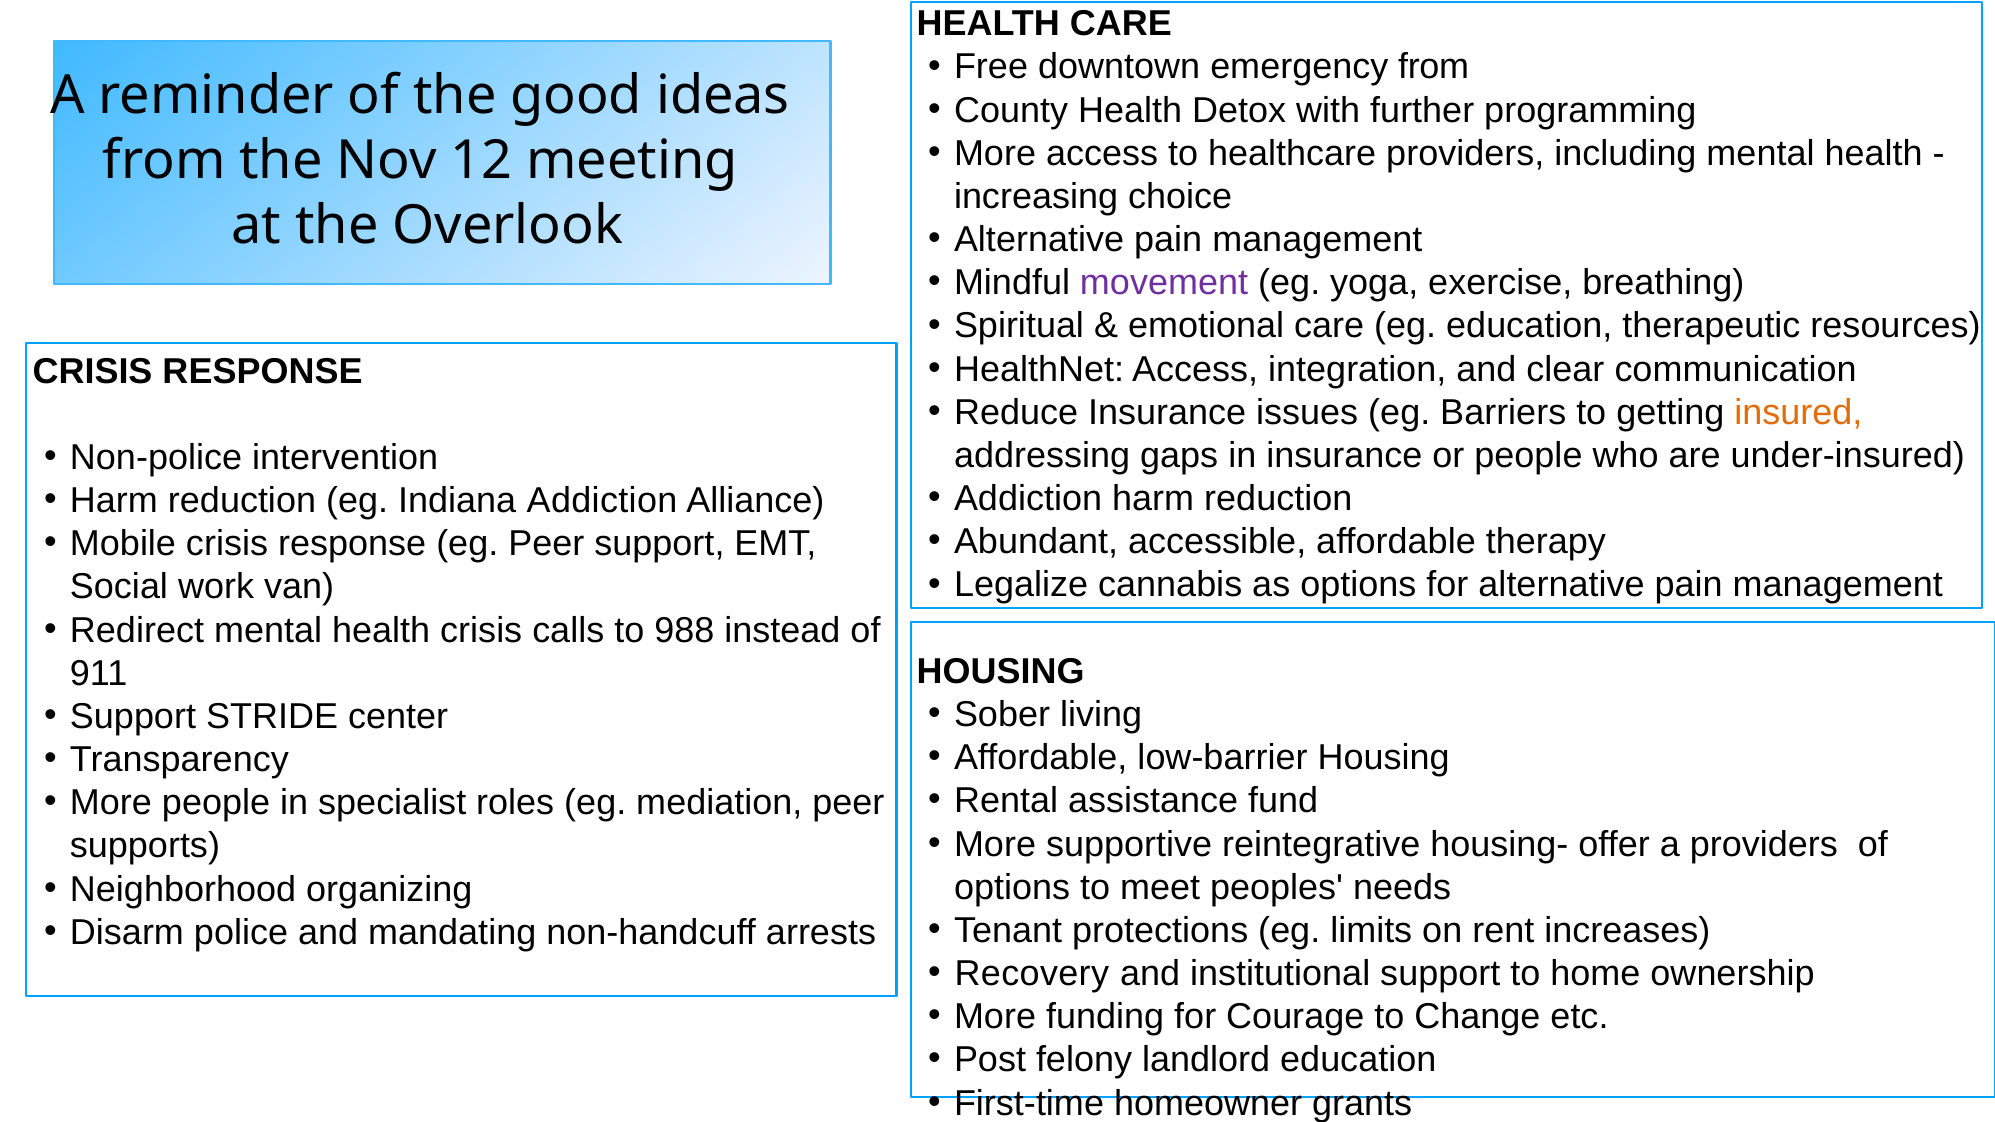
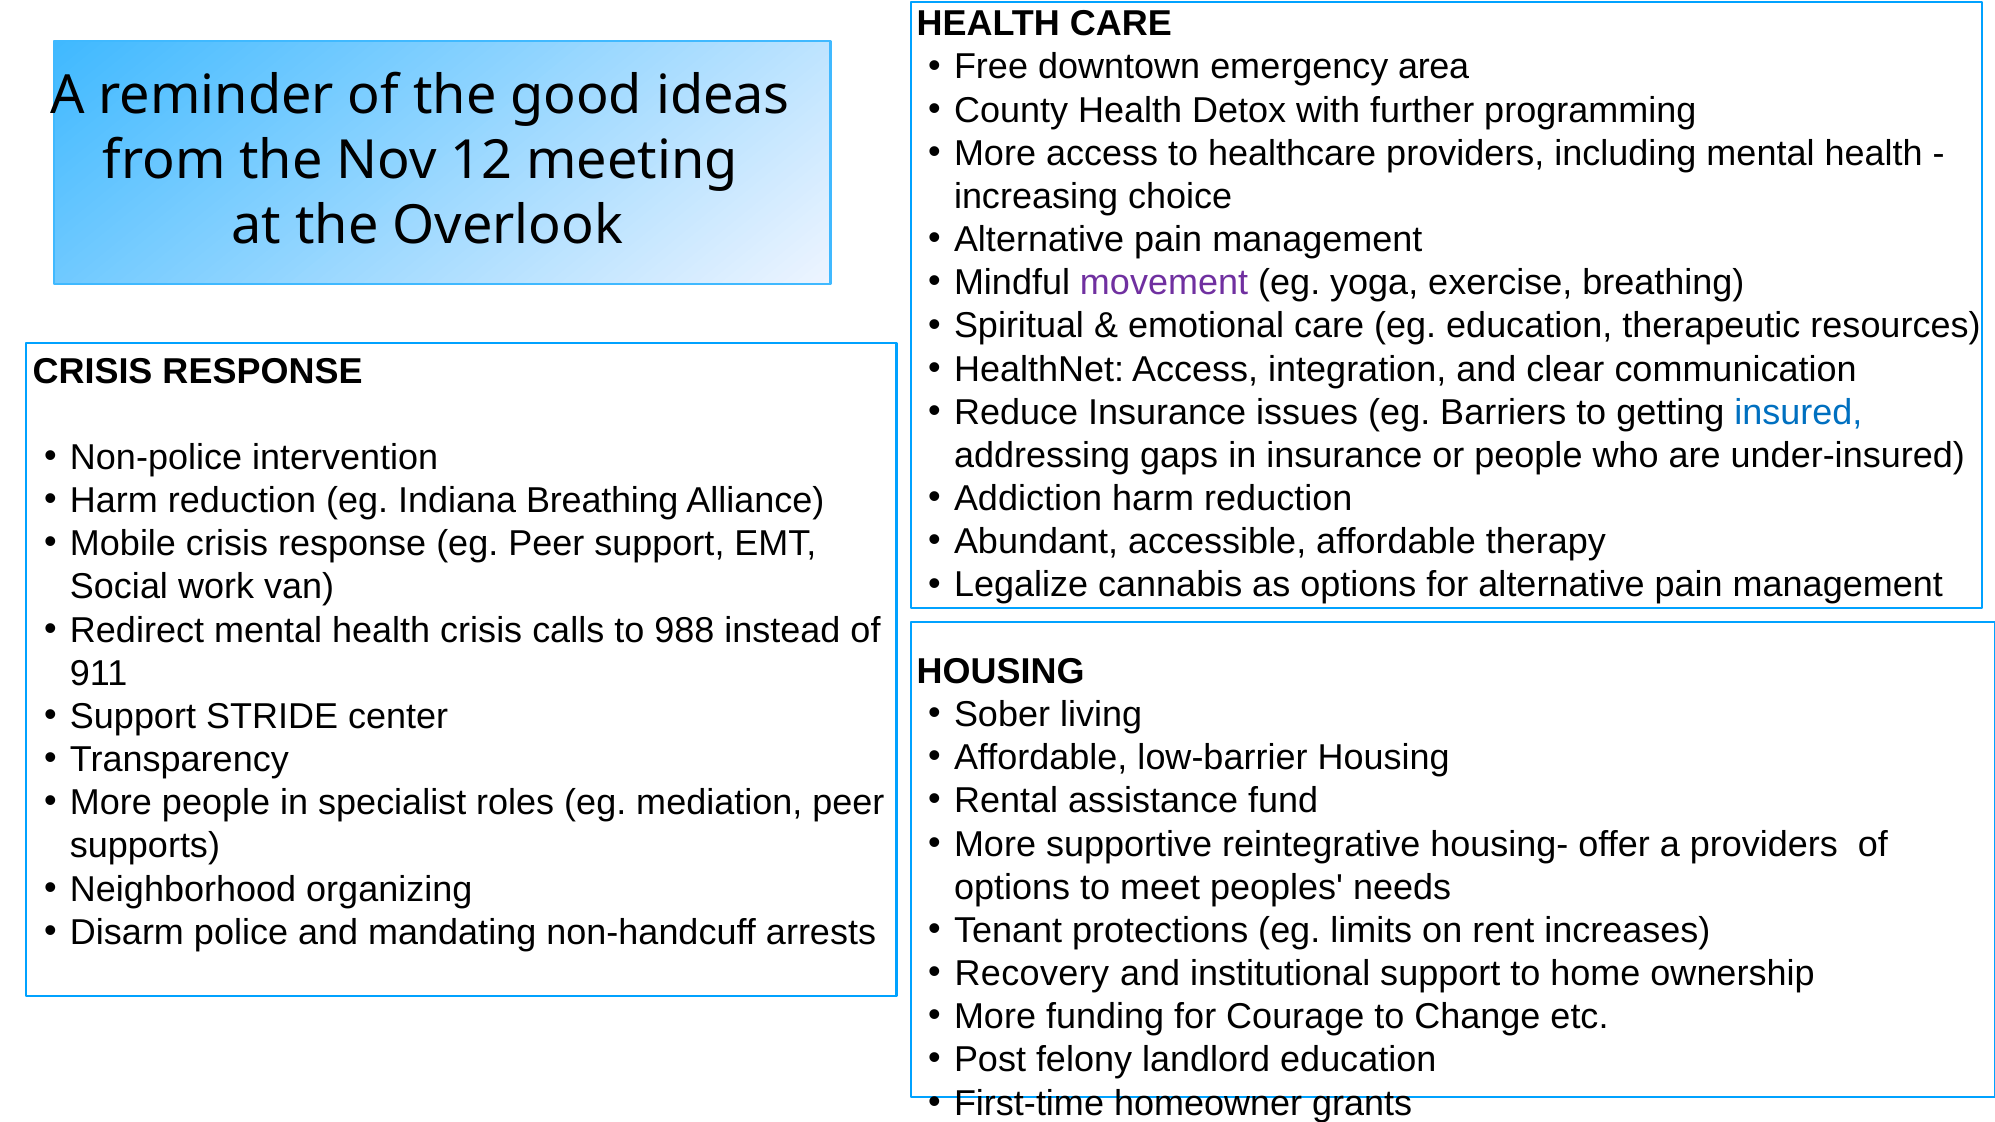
emergency from: from -> area (1434, 67)
insured colour: orange -> blue (1798, 413)
Indiana Addiction: Addiction -> Breathing (602, 501)
